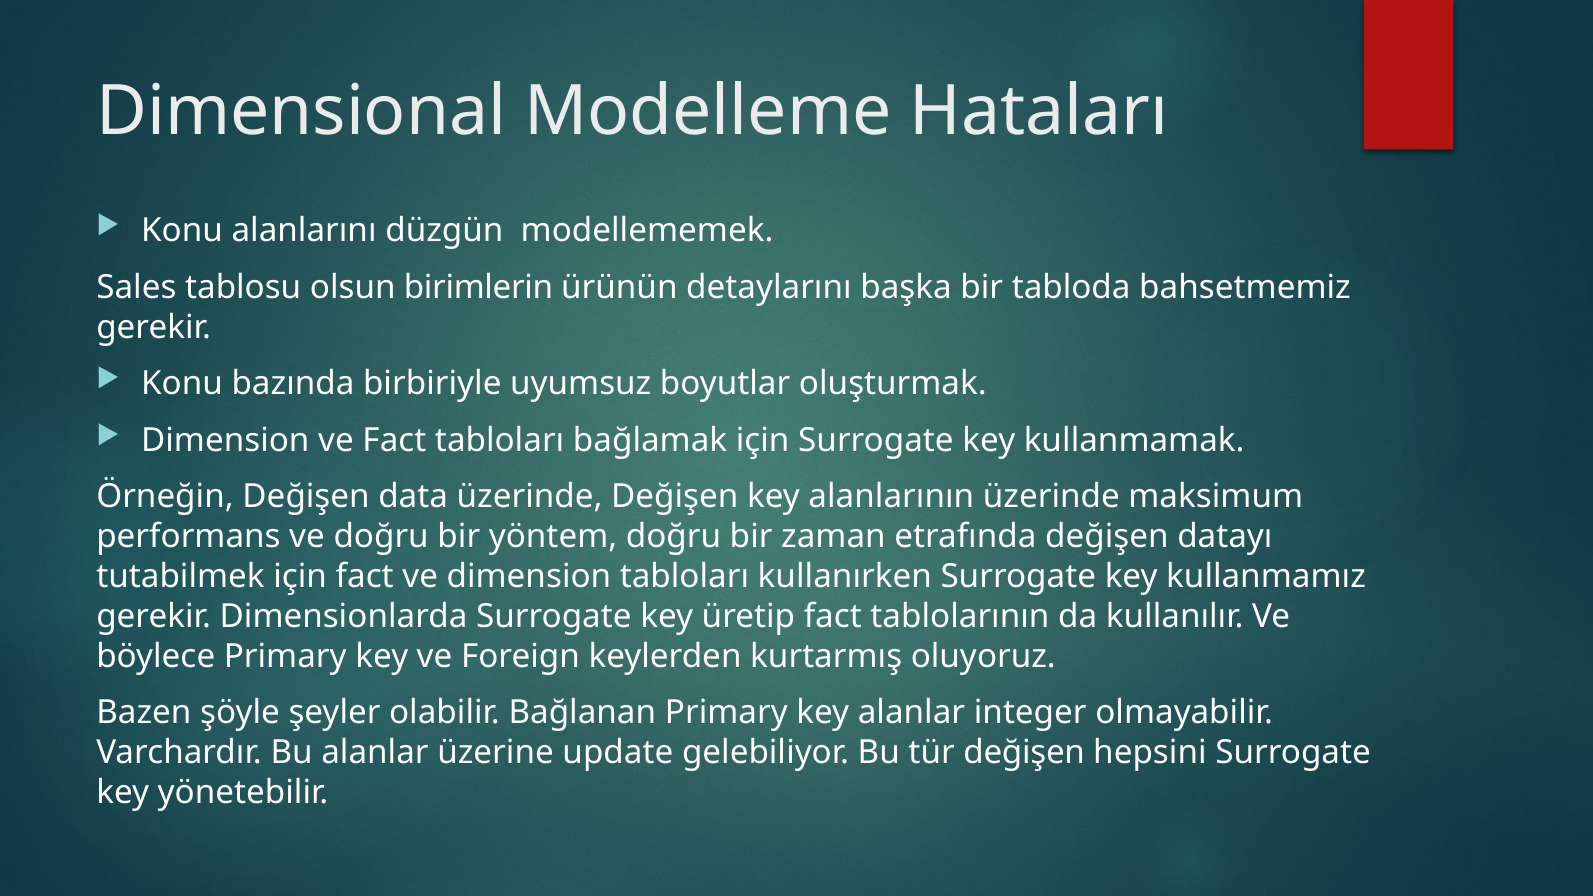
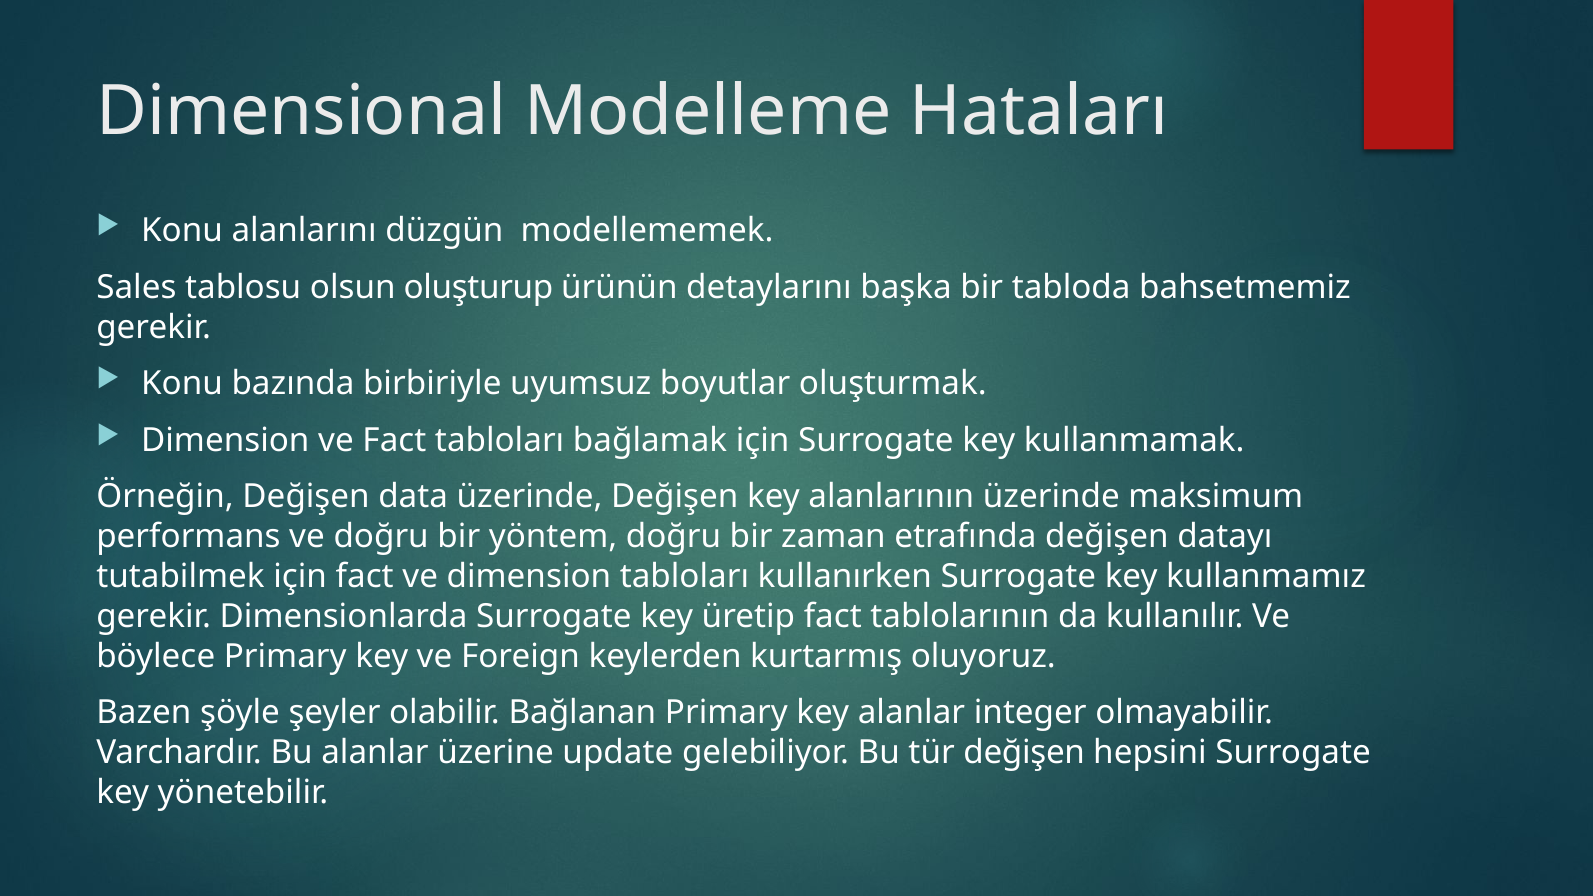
birimlerin: birimlerin -> oluşturup (479, 287)
